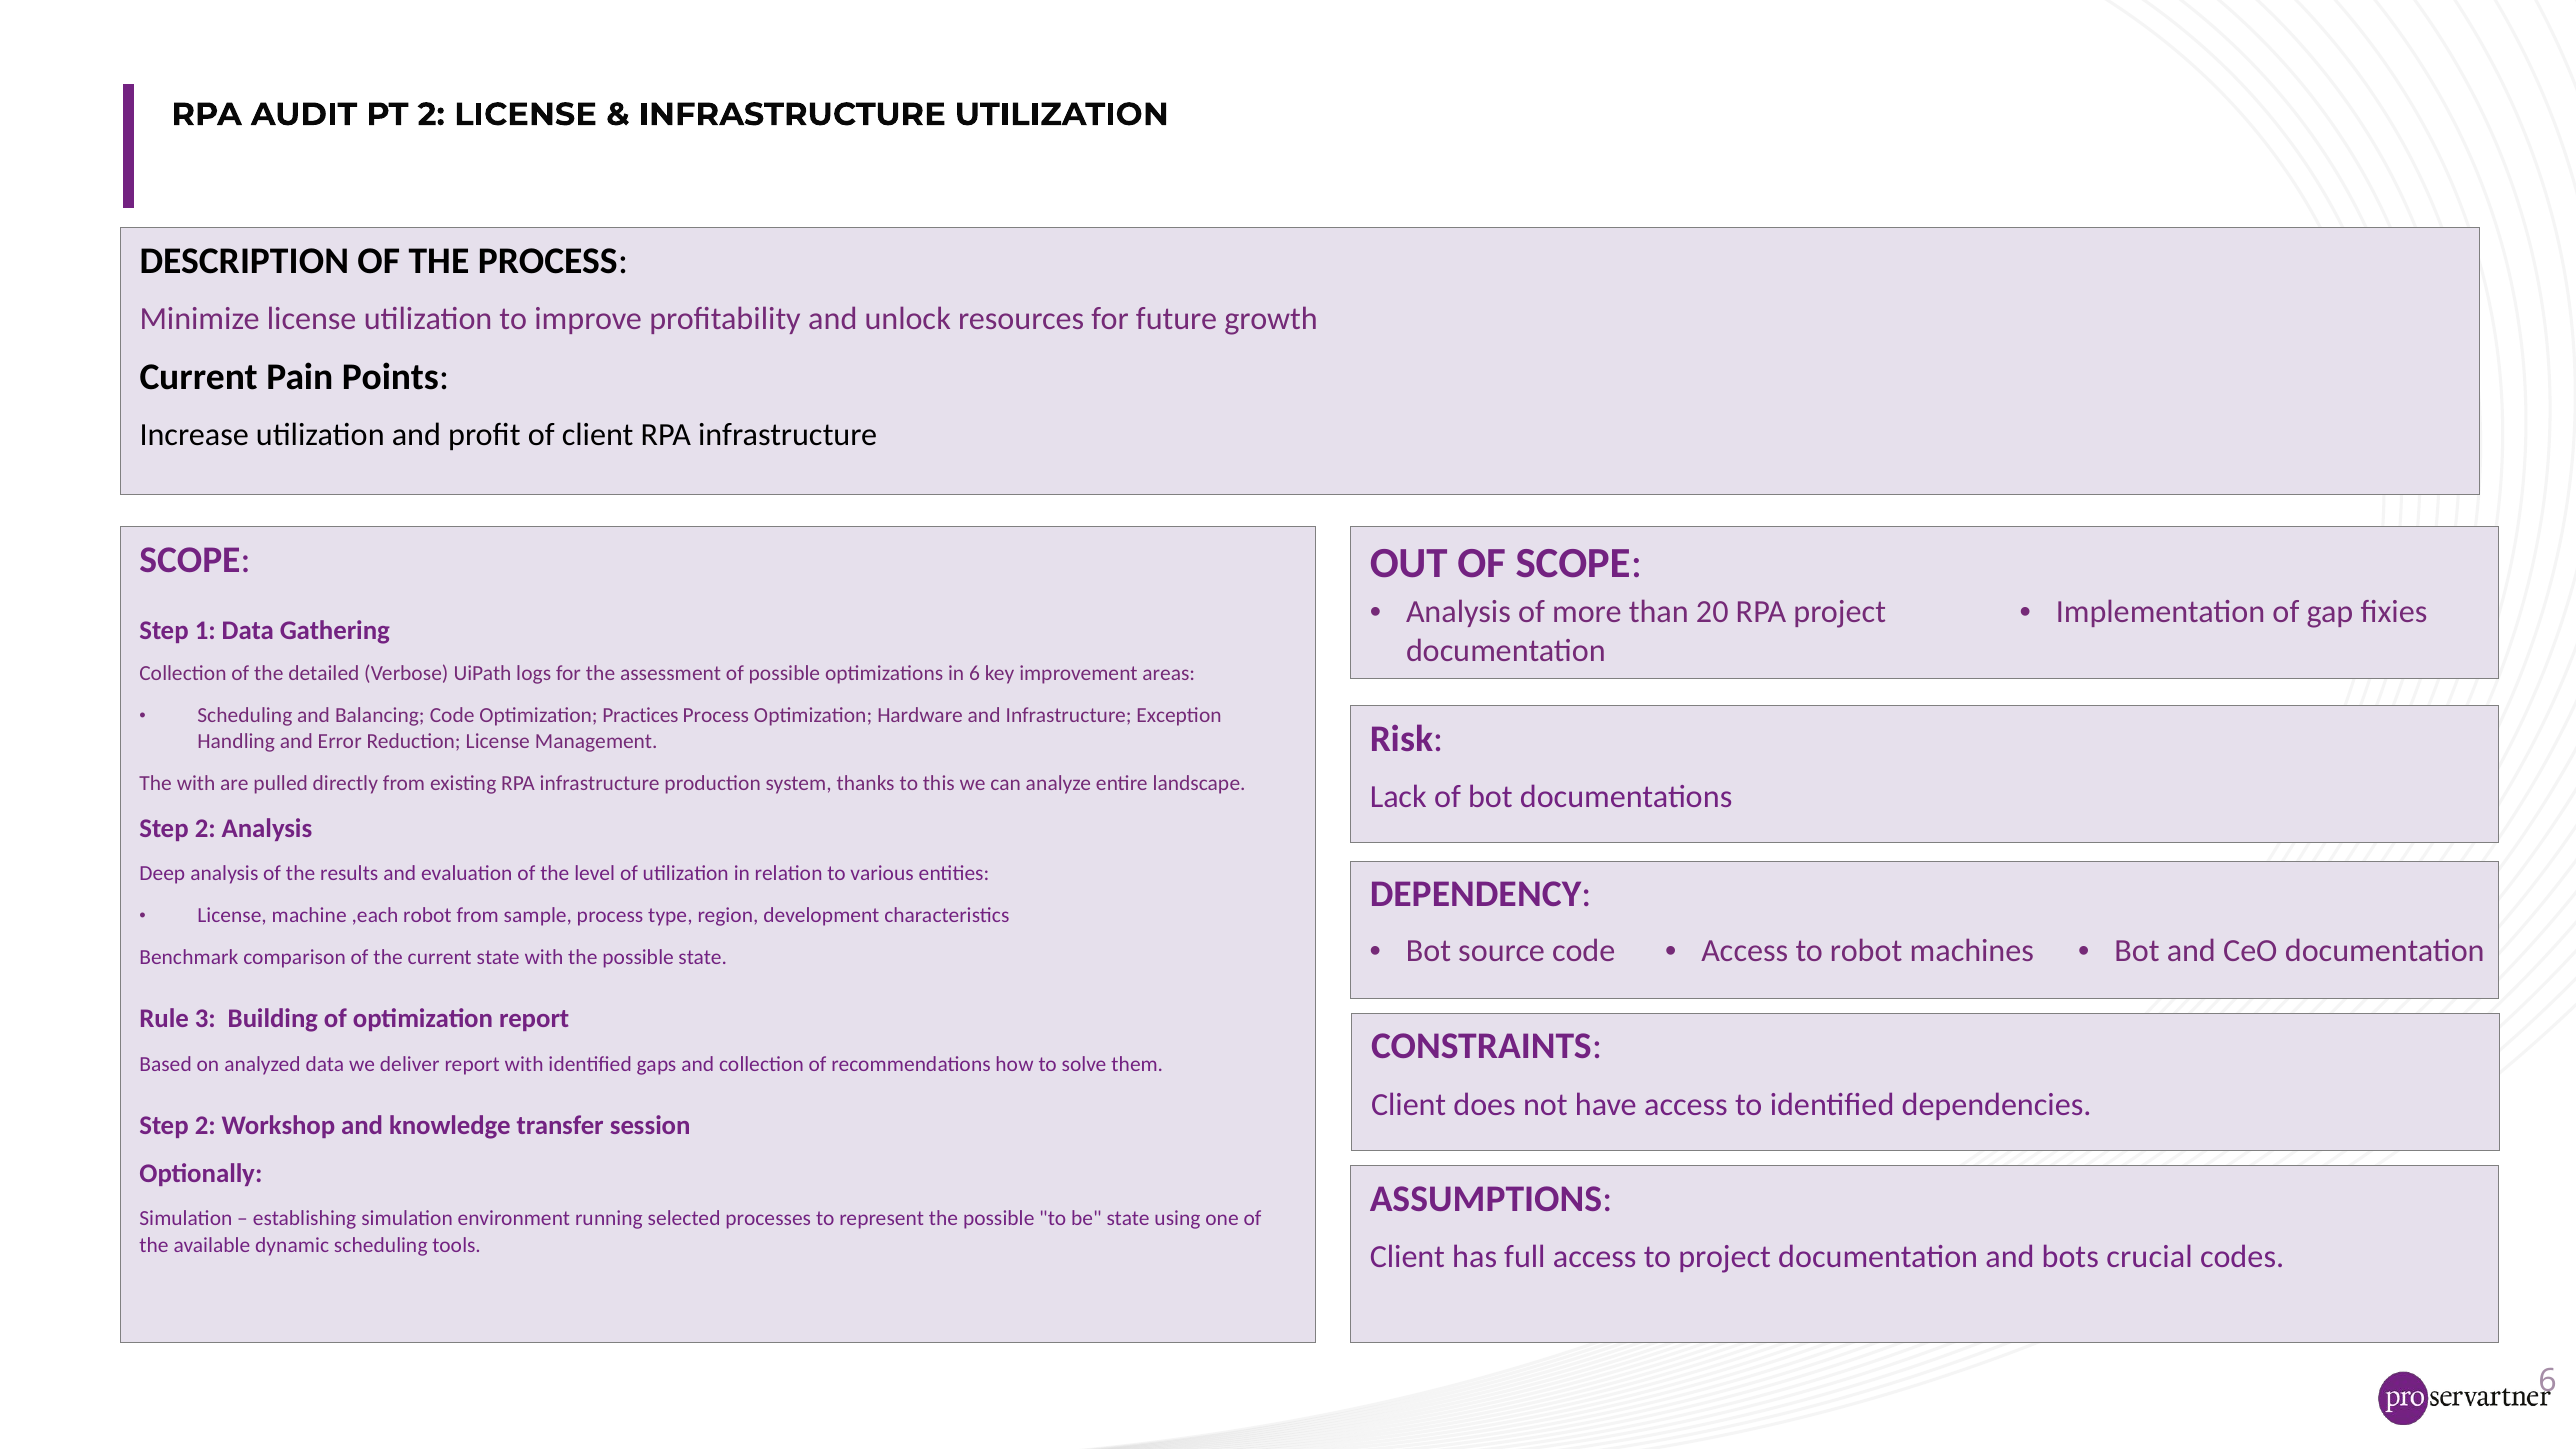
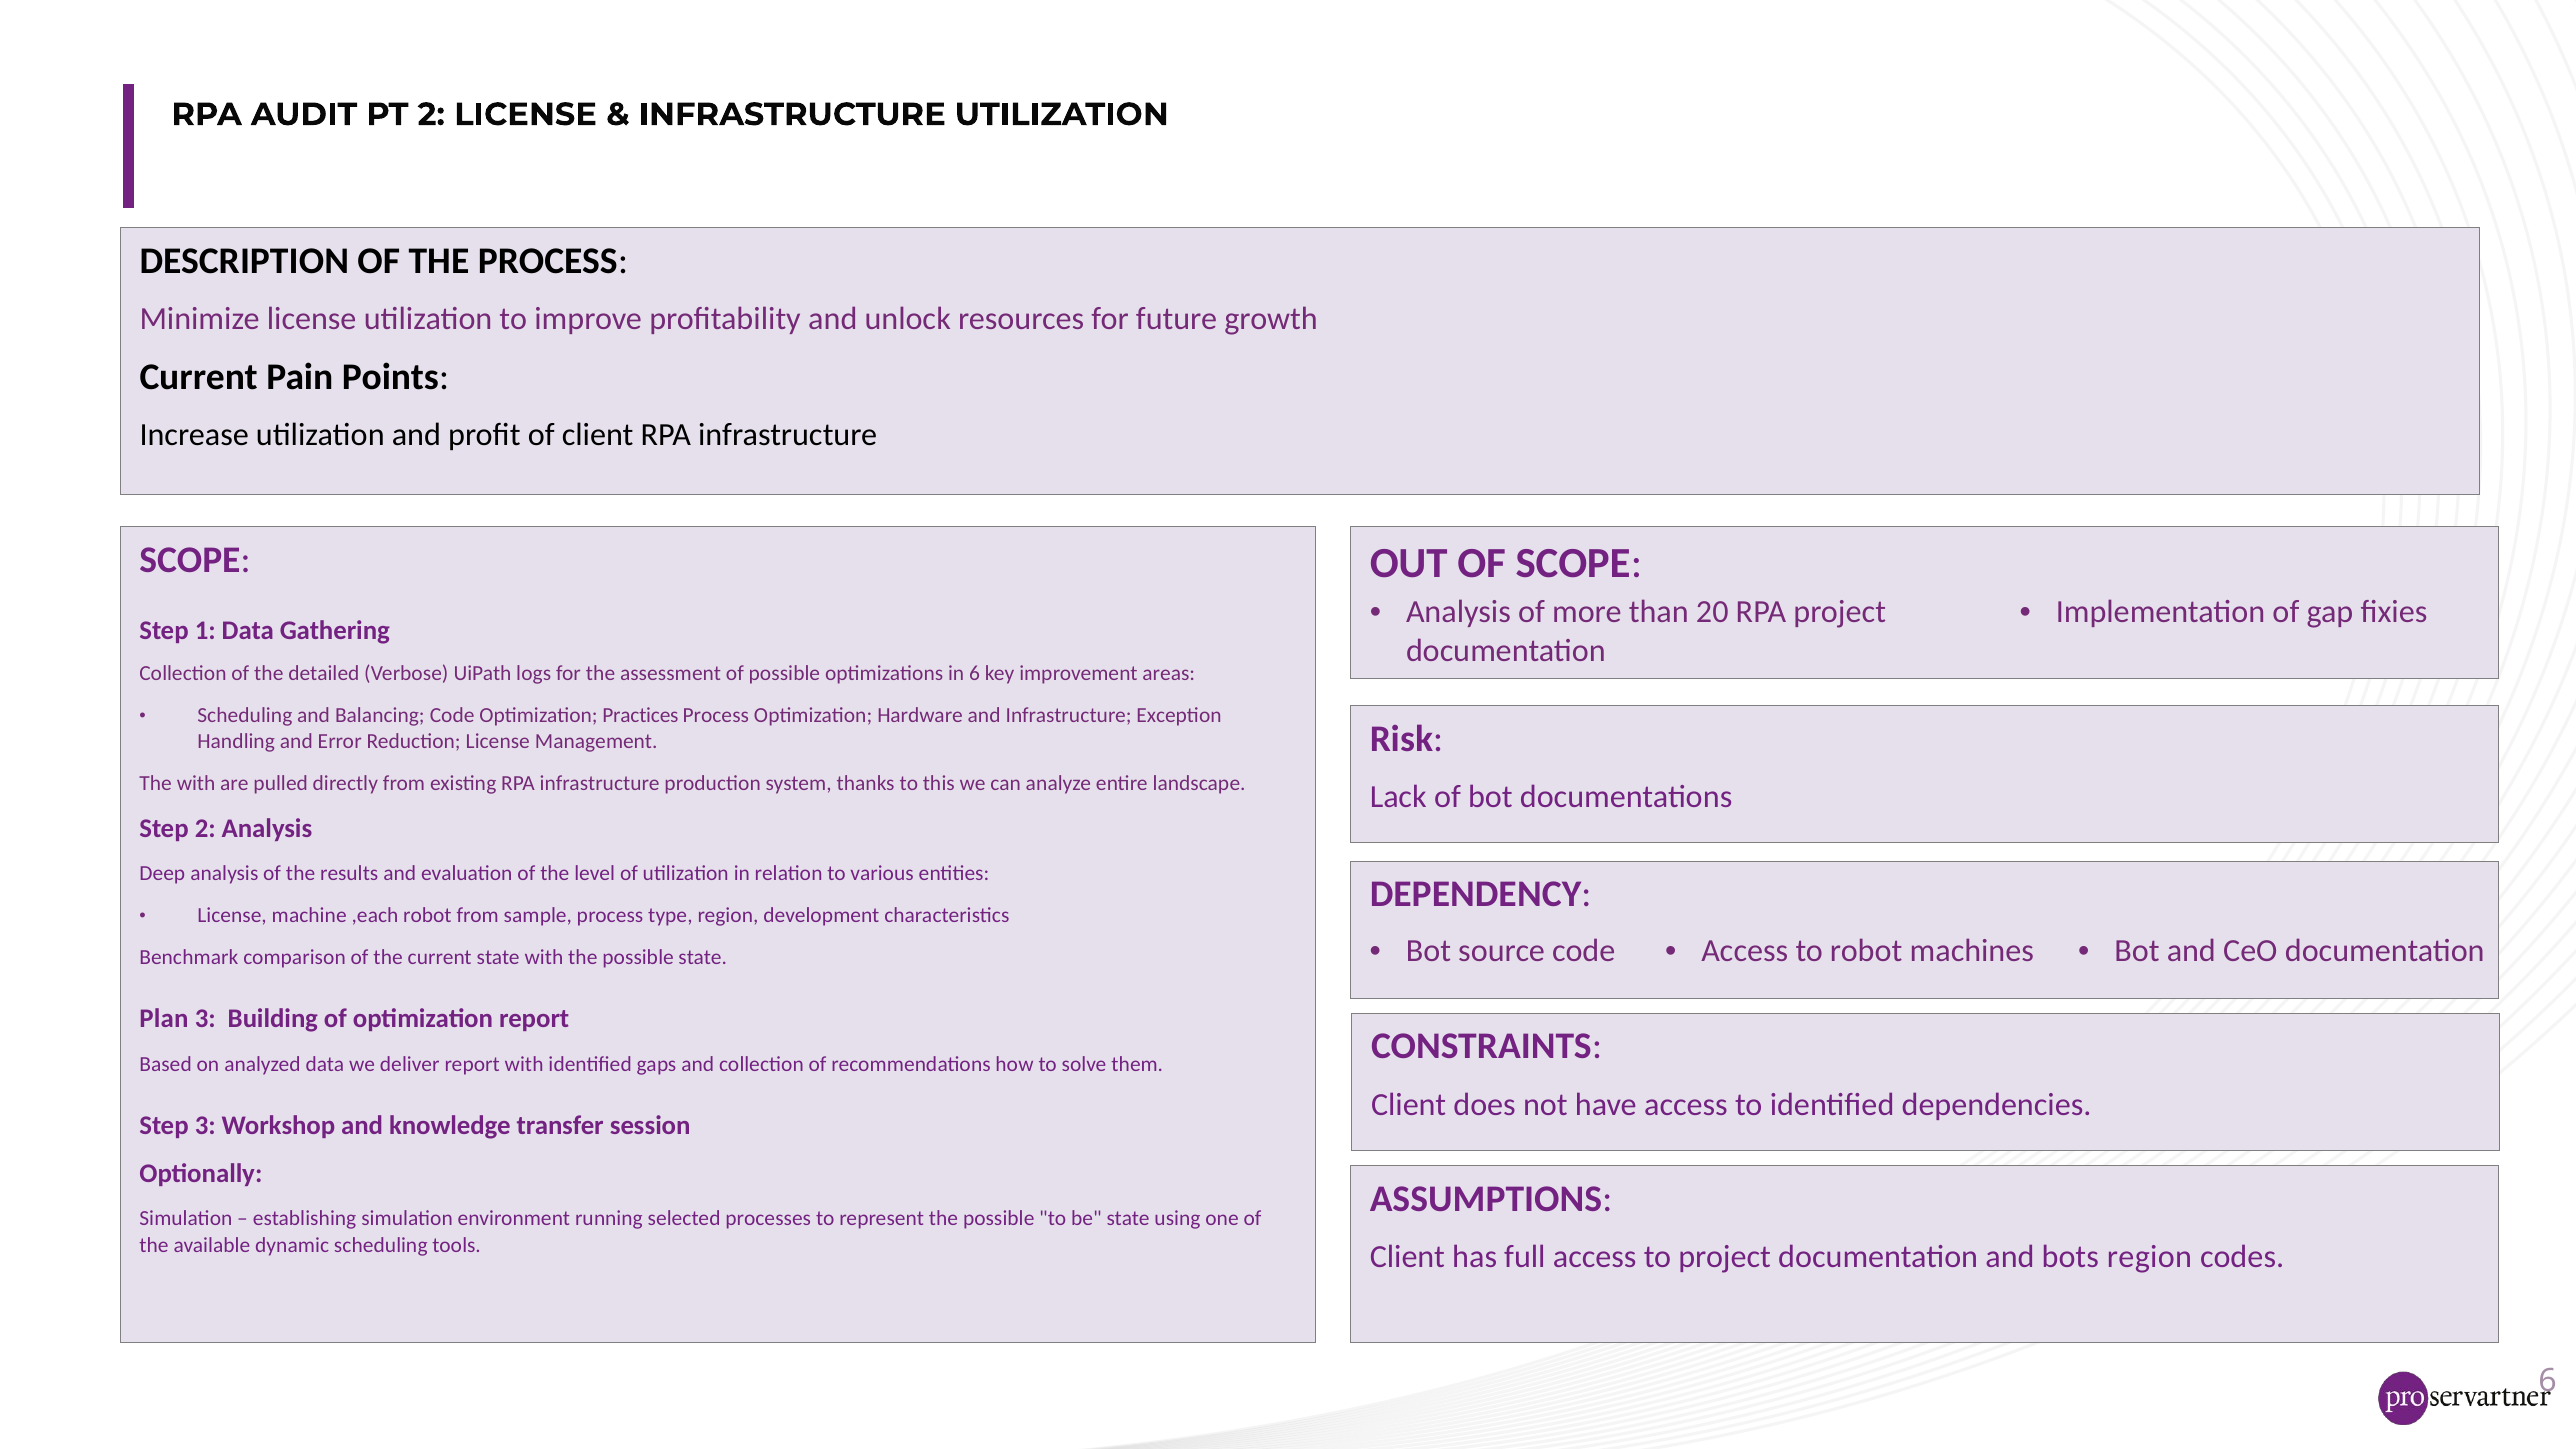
Rule: Rule -> Plan (164, 1019)
2: 2 -> 3 (205, 1125)
bots crucial: crucial -> region (2149, 1257)
